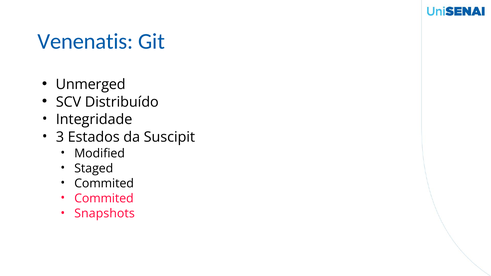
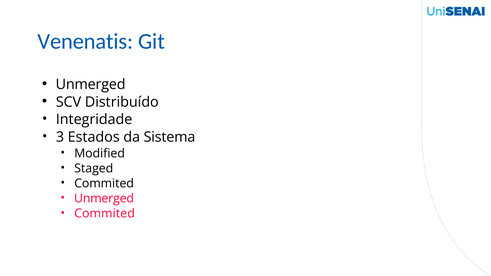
Suscipit: Suscipit -> Sistema (169, 137)
Commited: Commited -> Unmerged (104, 199)
Snapshots: Snapshots -> Commited (105, 214)
